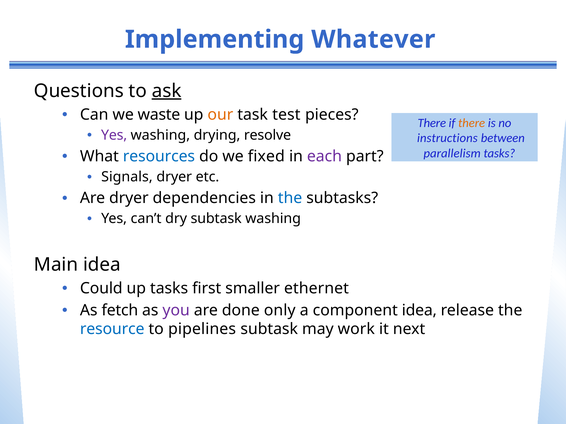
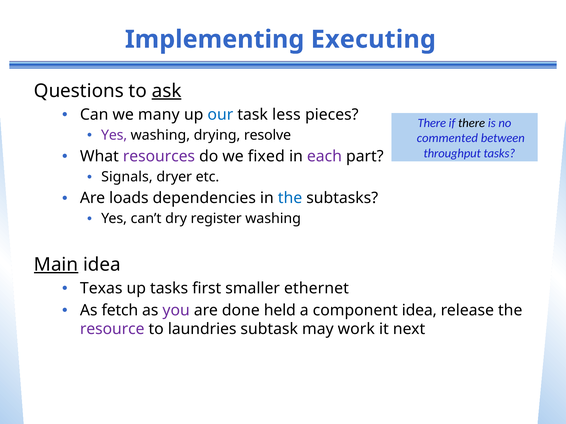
Whatever: Whatever -> Executing (373, 39)
waste: waste -> many (159, 115)
our colour: orange -> blue (220, 115)
test: test -> less (286, 115)
there colour: orange -> black (472, 123)
instructions: instructions -> commented (447, 138)
parallelism: parallelism -> throughput (452, 153)
resources colour: blue -> purple (159, 156)
Are dryer: dryer -> loads (129, 198)
dry subtask: subtask -> register (216, 219)
Main underline: none -> present (56, 265)
Could: Could -> Texas (101, 289)
only: only -> held (280, 311)
resource colour: blue -> purple (112, 329)
pipelines: pipelines -> laundries (202, 329)
